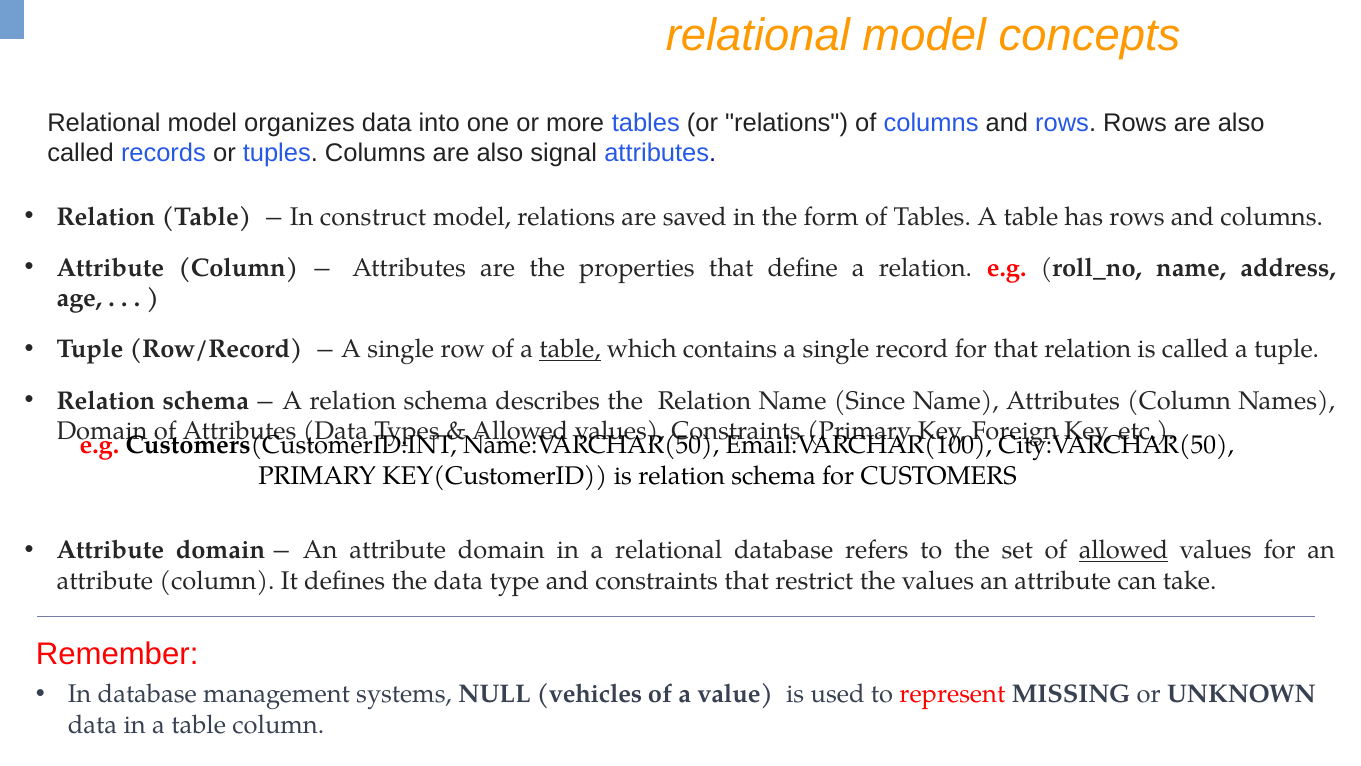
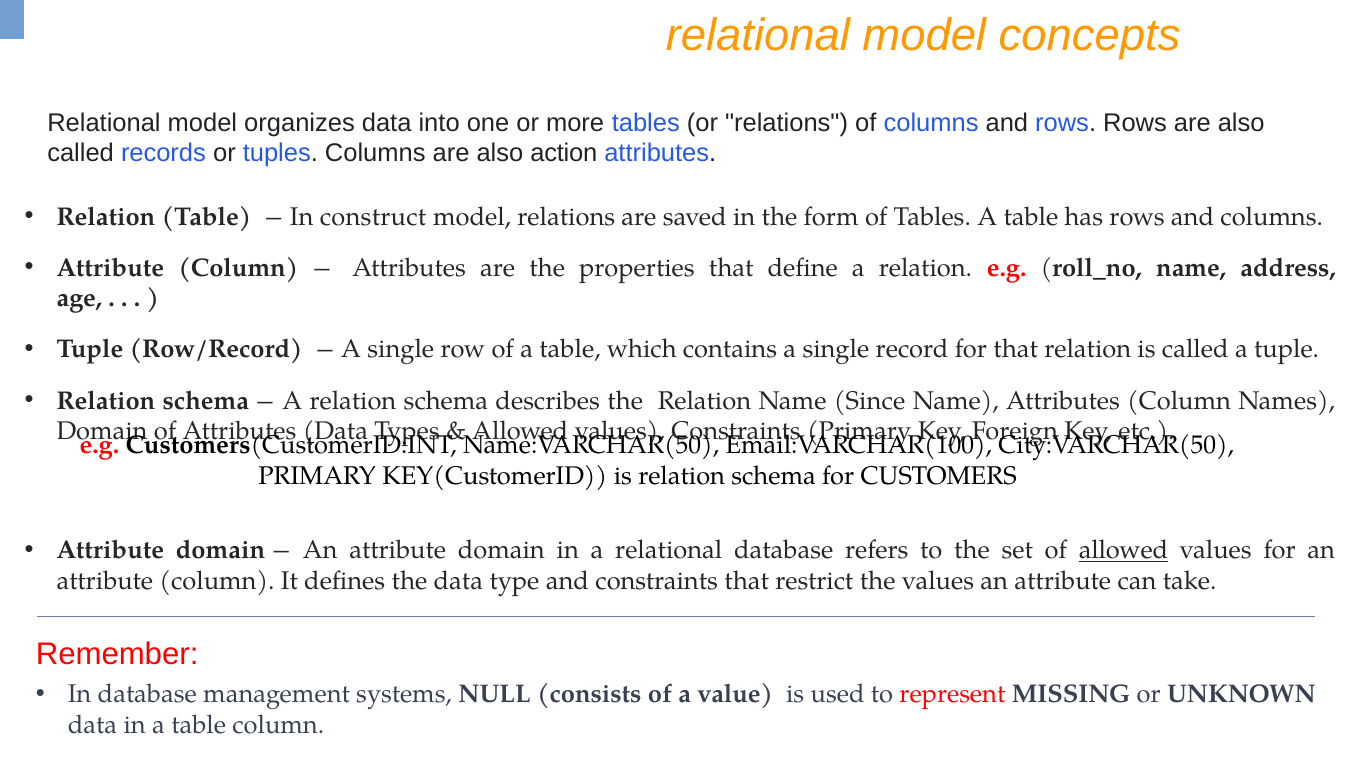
signal: signal -> action (564, 153)
table underline: present -> none (570, 349)
vehicles: vehicles -> consists (589, 694)
